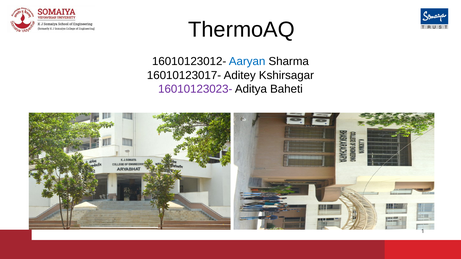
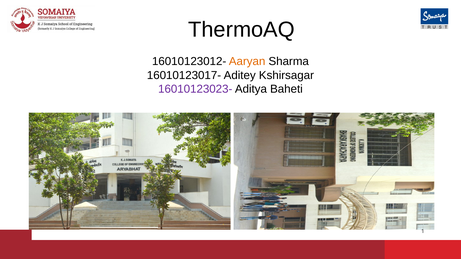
Aaryan colour: blue -> orange (247, 61)
